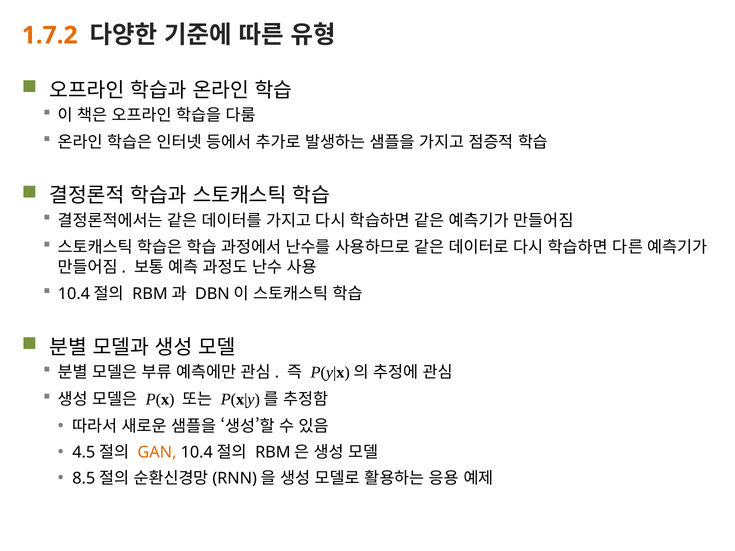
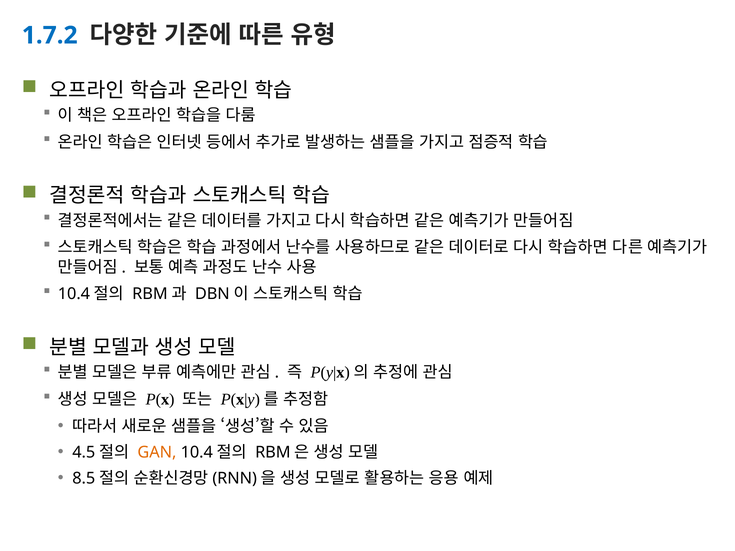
1.7.2 colour: orange -> blue (50, 35)
